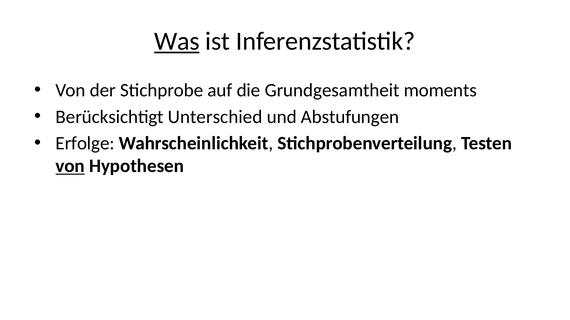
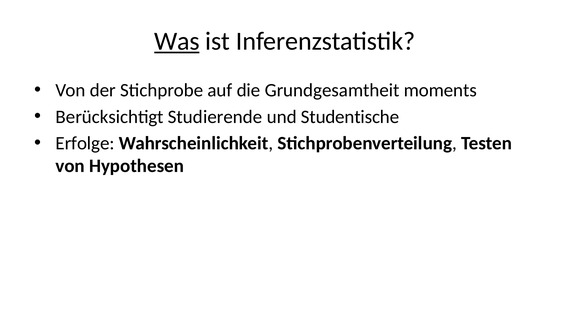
Unterschied: Unterschied -> Studierende (215, 117)
Abstufungen: Abstufungen -> Studentische (350, 117)
von underline: present -> none (70, 166)
